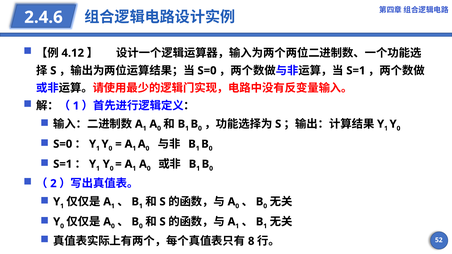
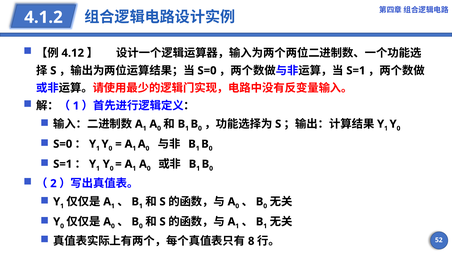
2.4.6: 2.4.6 -> 4.1.2 (43, 17)
